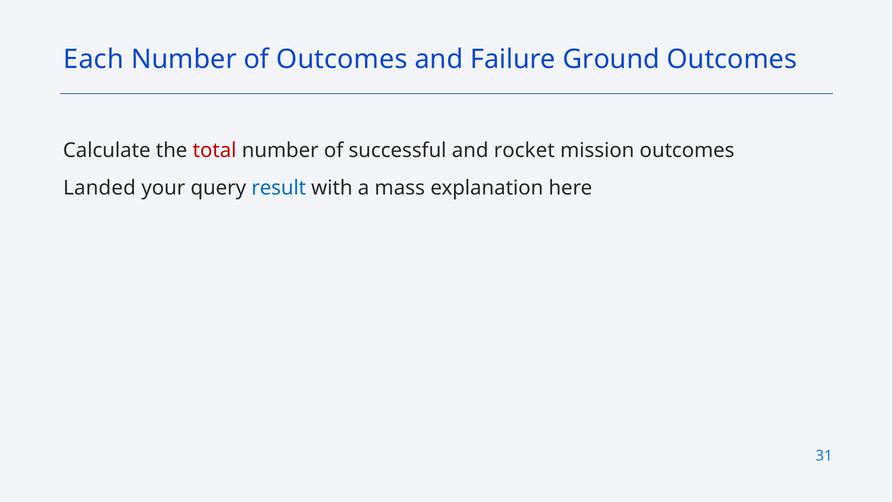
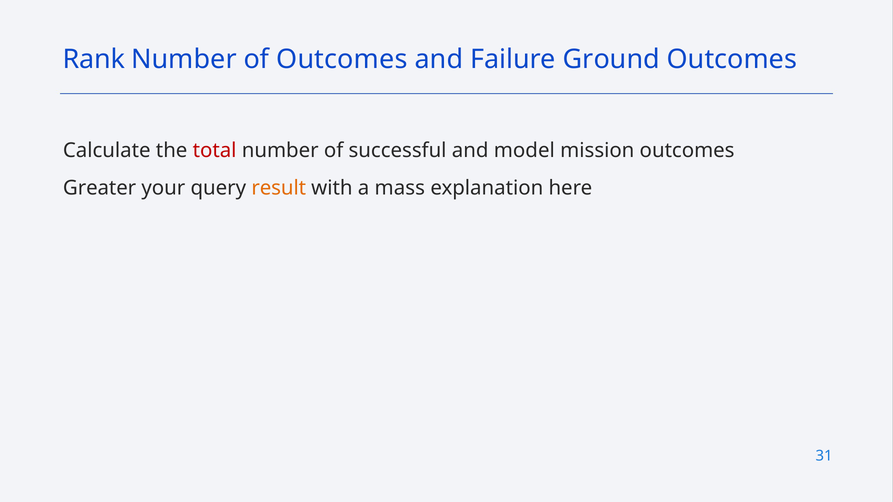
Each: Each -> Rank (94, 59)
rocket: rocket -> model (524, 151)
Landed: Landed -> Greater (100, 188)
result colour: blue -> orange (279, 188)
